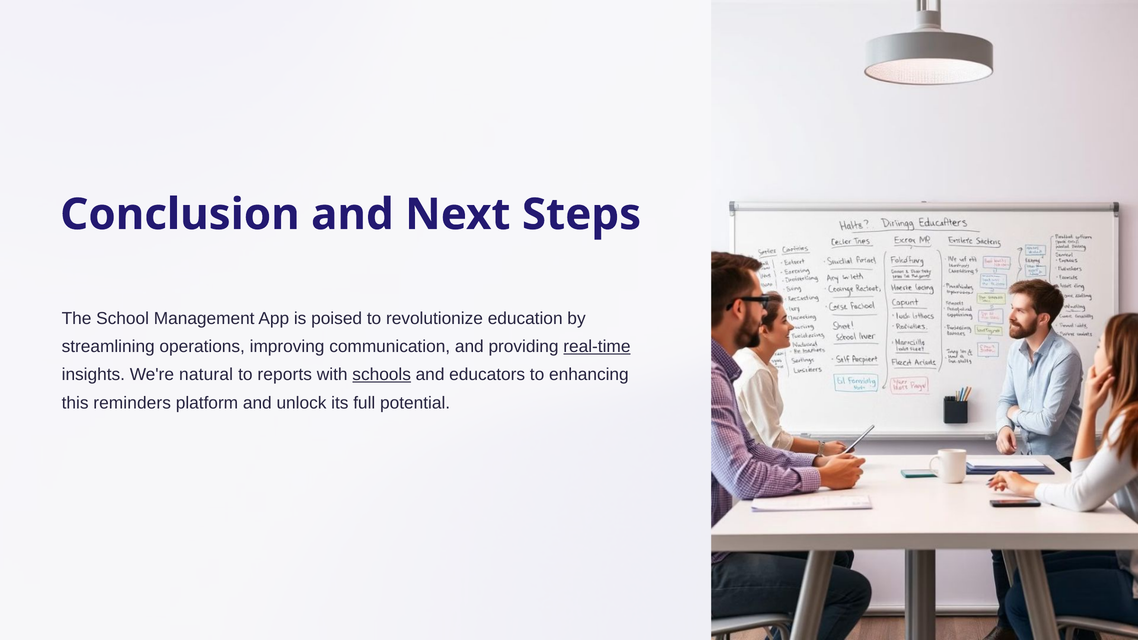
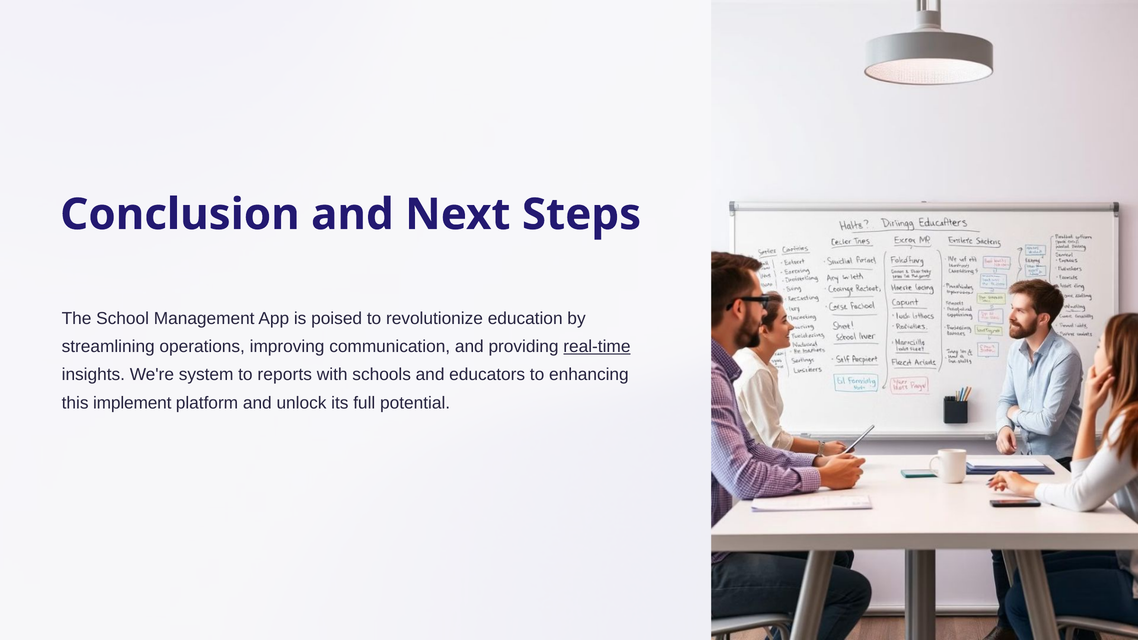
natural: natural -> system (206, 375)
schools underline: present -> none (382, 375)
reminders: reminders -> implement (132, 403)
